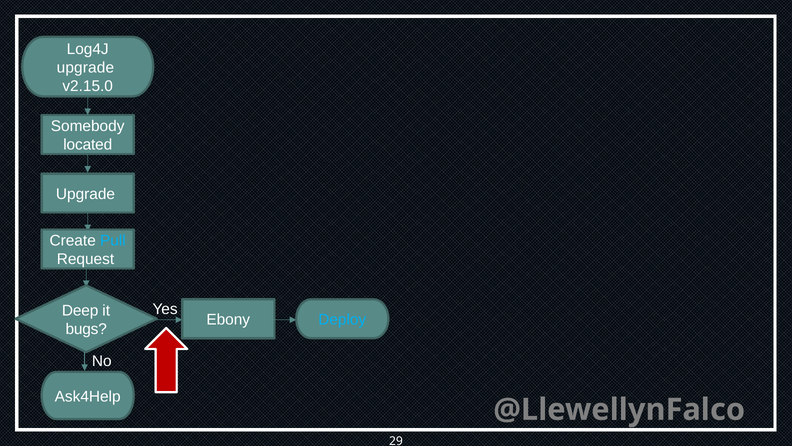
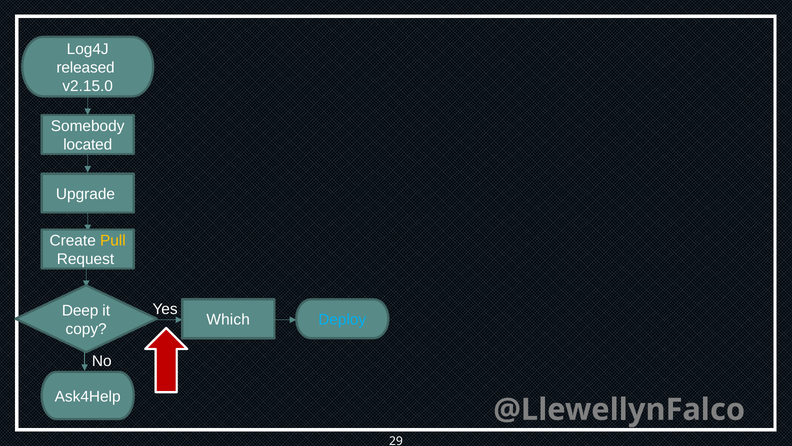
upgrade: upgrade -> released (86, 68)
Pull colour: light blue -> yellow (113, 240)
Ebony: Ebony -> Which (228, 319)
bugs: bugs -> copy (86, 329)
